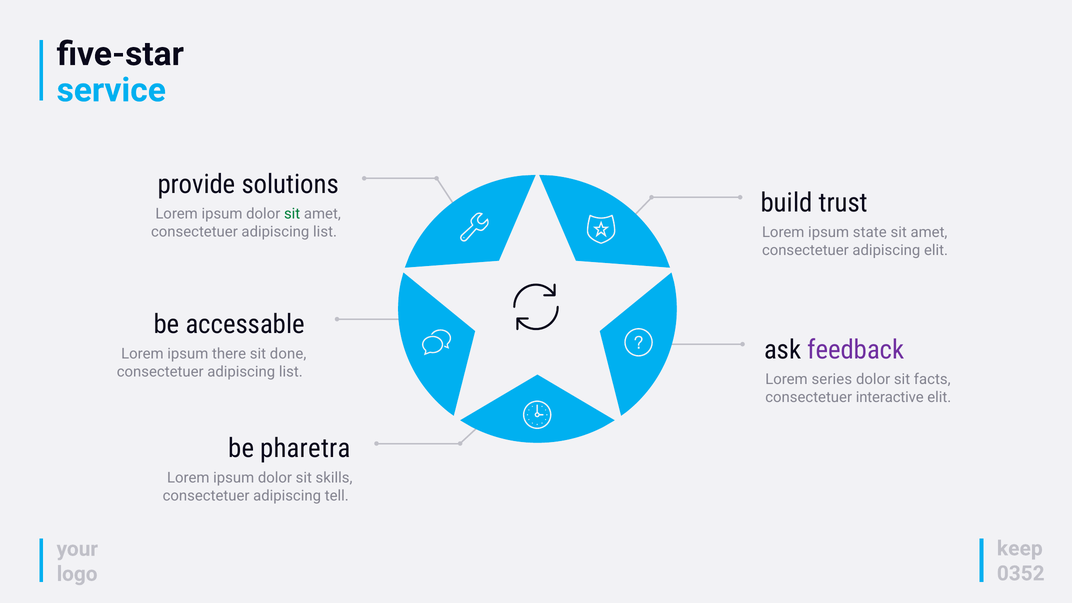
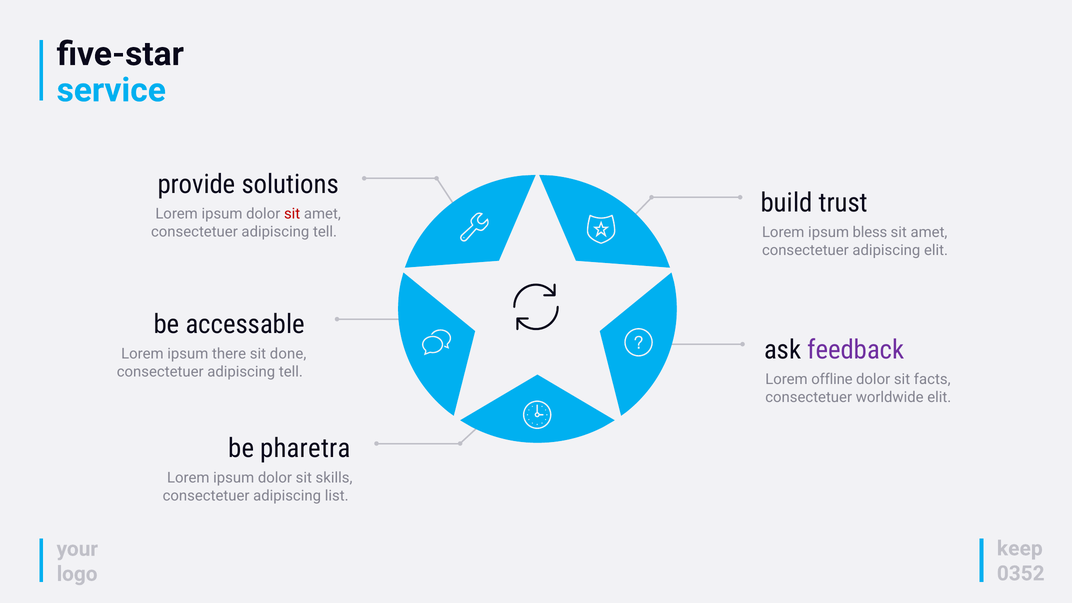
sit colour: green -> red (292, 214)
list: list -> tell (325, 232)
state: state -> bless (870, 232)
list: list -> tell (291, 372)
series: series -> offline (832, 379)
interactive: interactive -> worldwide (890, 397)
tell: tell -> list (337, 496)
